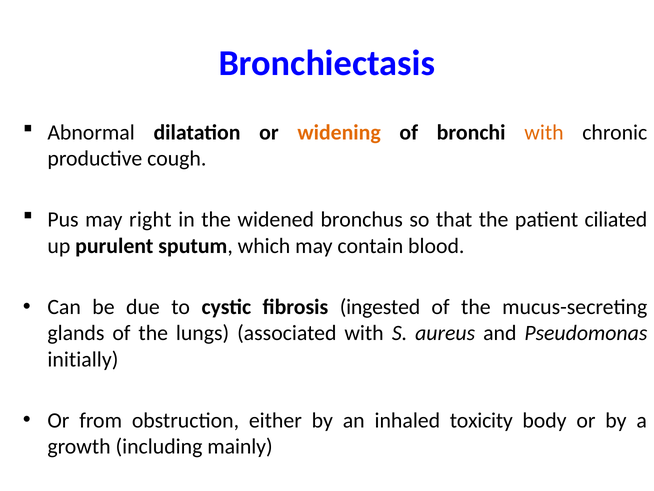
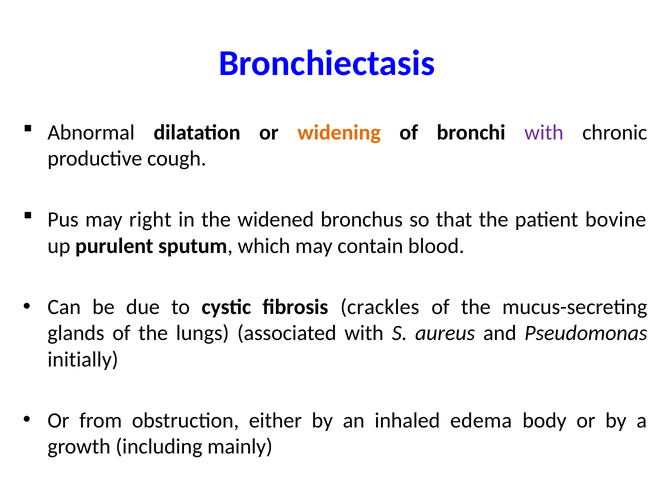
with colour: orange -> purple (544, 132)
ciliated: ciliated -> bovine (616, 220)
ingested: ingested -> crackles (380, 307)
toxicity: toxicity -> edema (481, 420)
